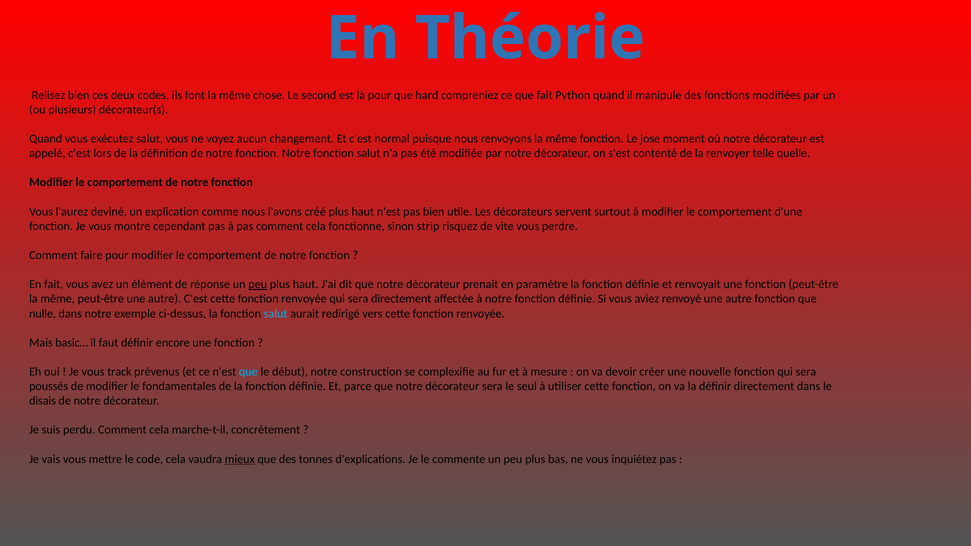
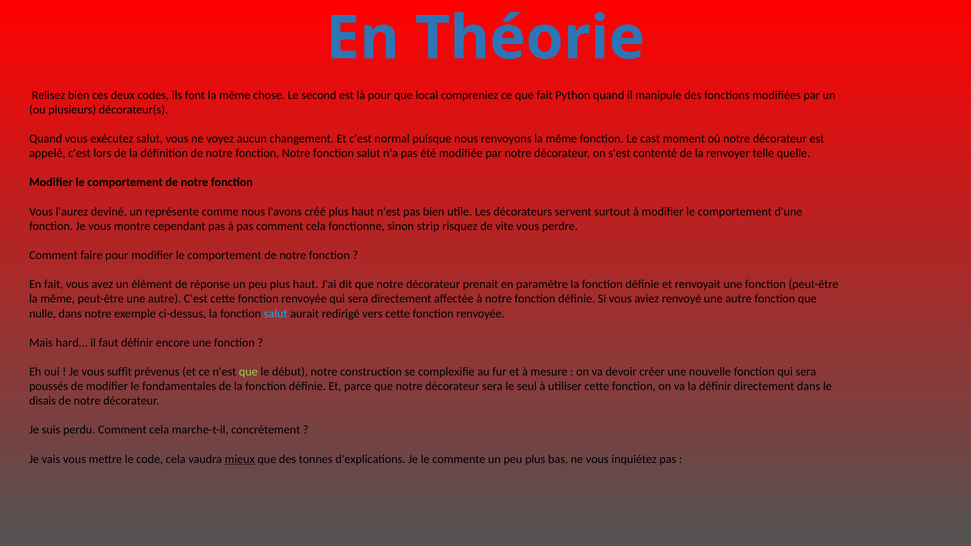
hard: hard -> local (427, 95)
jose: jose -> cast (650, 139)
explication: explication -> représente (172, 212)
peu underline: present -> none (258, 284)
basic…: basic… -> hard… (71, 343)
track: track -> suffit (119, 372)
que colour: light blue -> light green (248, 372)
